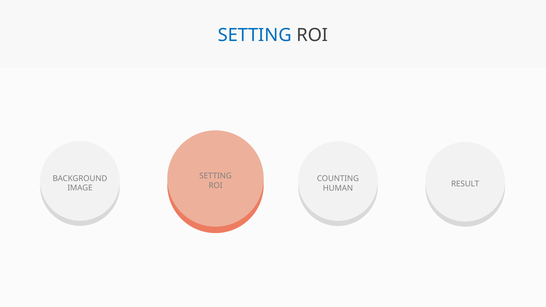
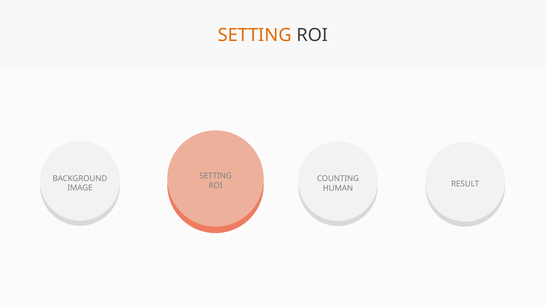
SETTING colour: blue -> orange (255, 35)
